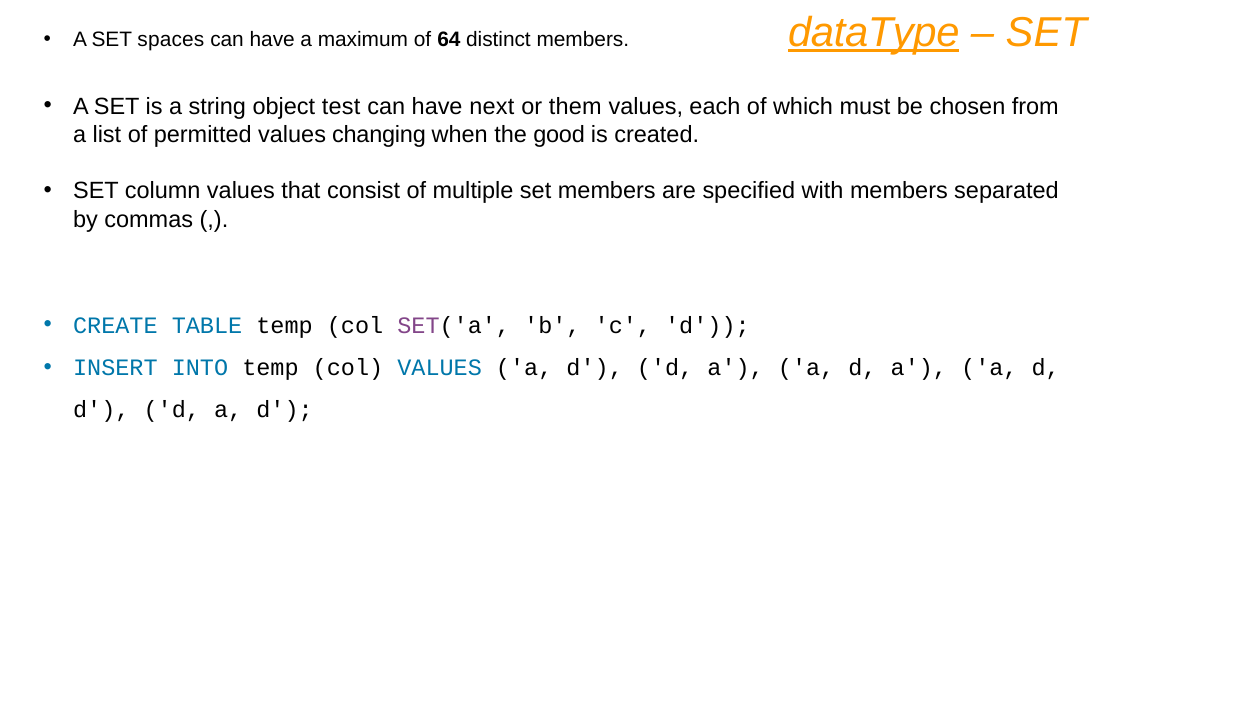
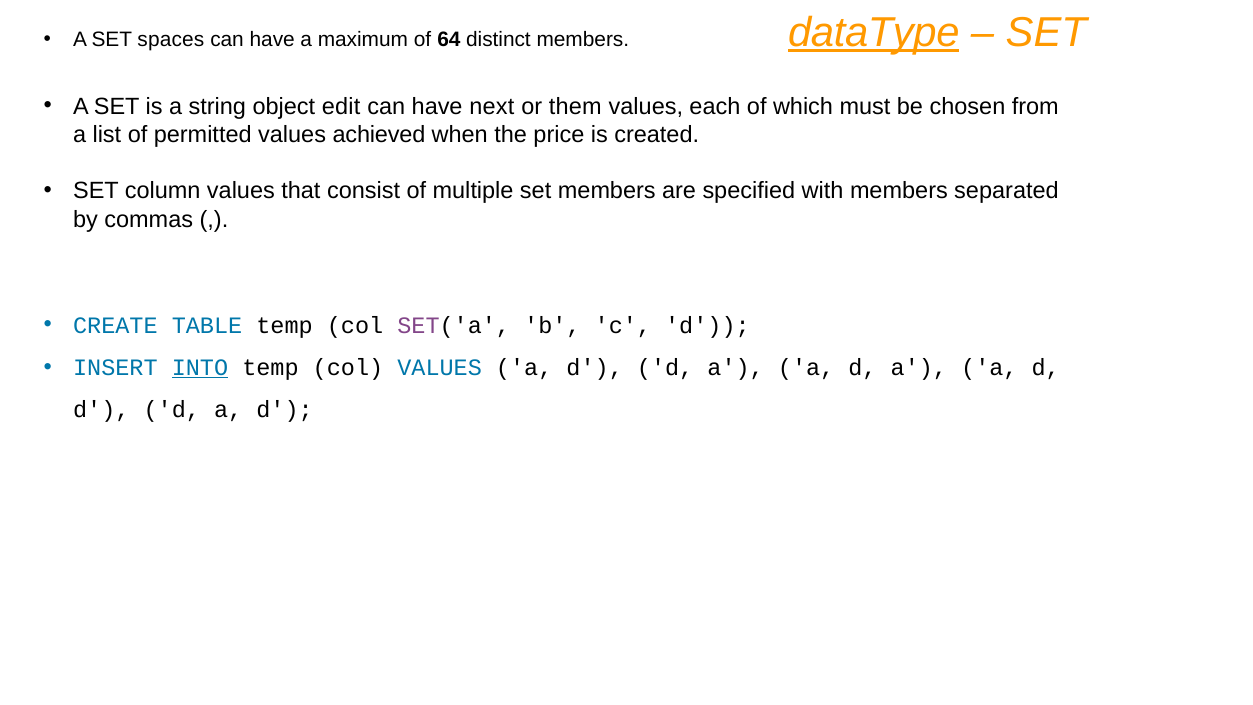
test: test -> edit (341, 106)
changing: changing -> achieved (379, 135)
good: good -> price (559, 135)
INTO underline: none -> present (200, 367)
